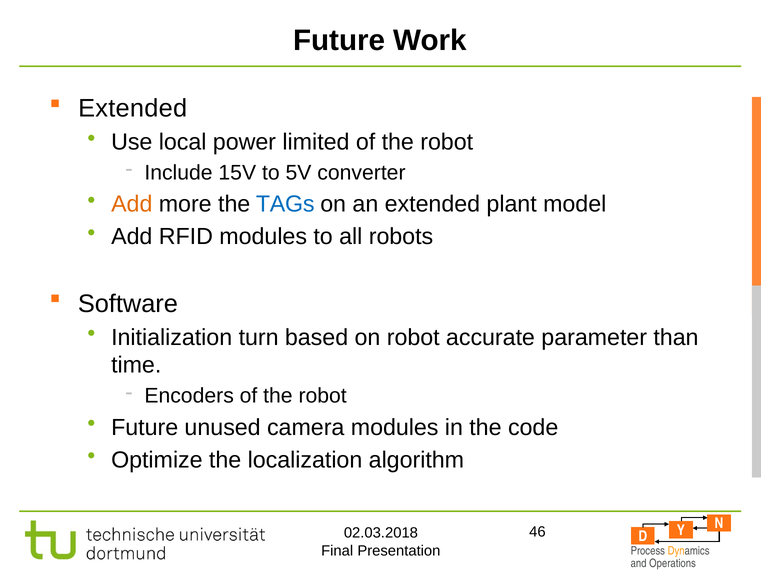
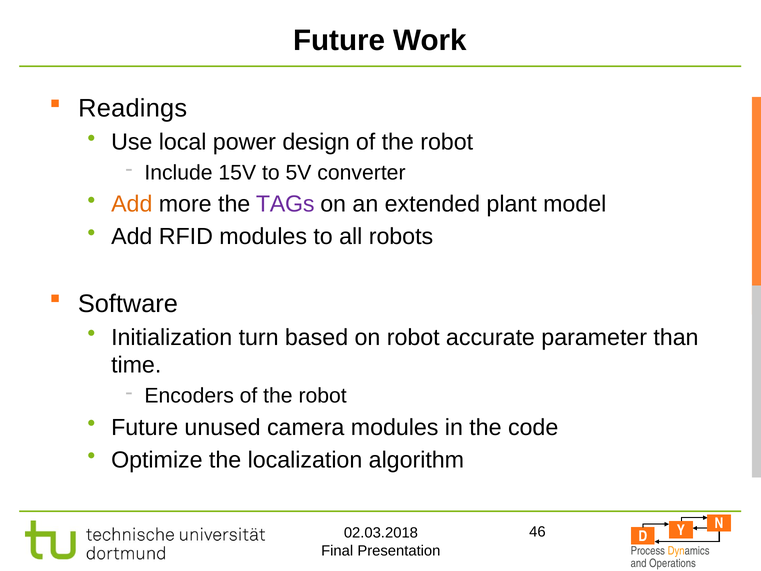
Extended: Extended -> Readings (133, 108)
limited: limited -> design (316, 142)
TAGs colour: blue -> purple (285, 204)
